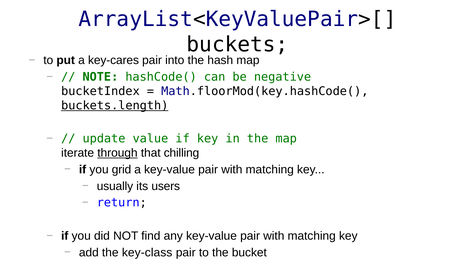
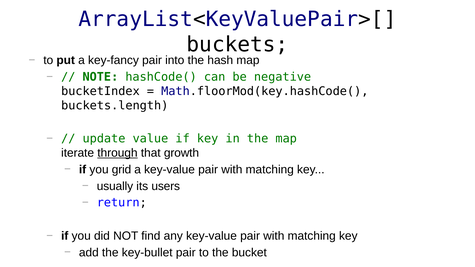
key-cares: key-cares -> key-fancy (113, 60)
buckets.length underline: present -> none (115, 105)
chilling: chilling -> growth (181, 153)
key-class: key-class -> key-bullet (147, 253)
